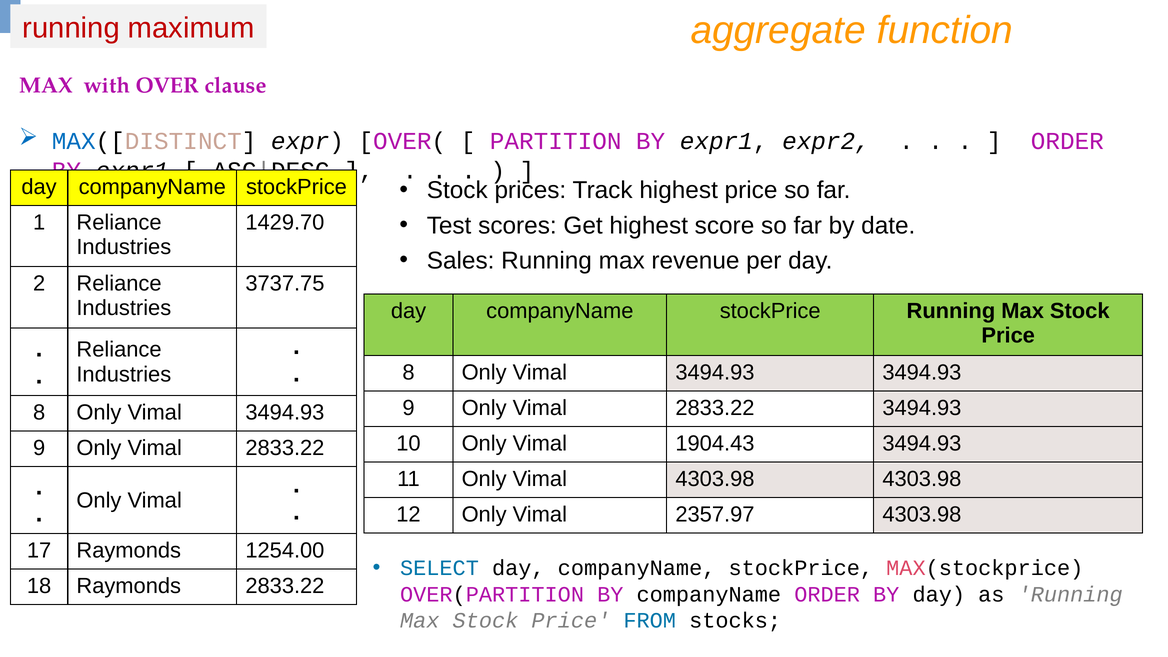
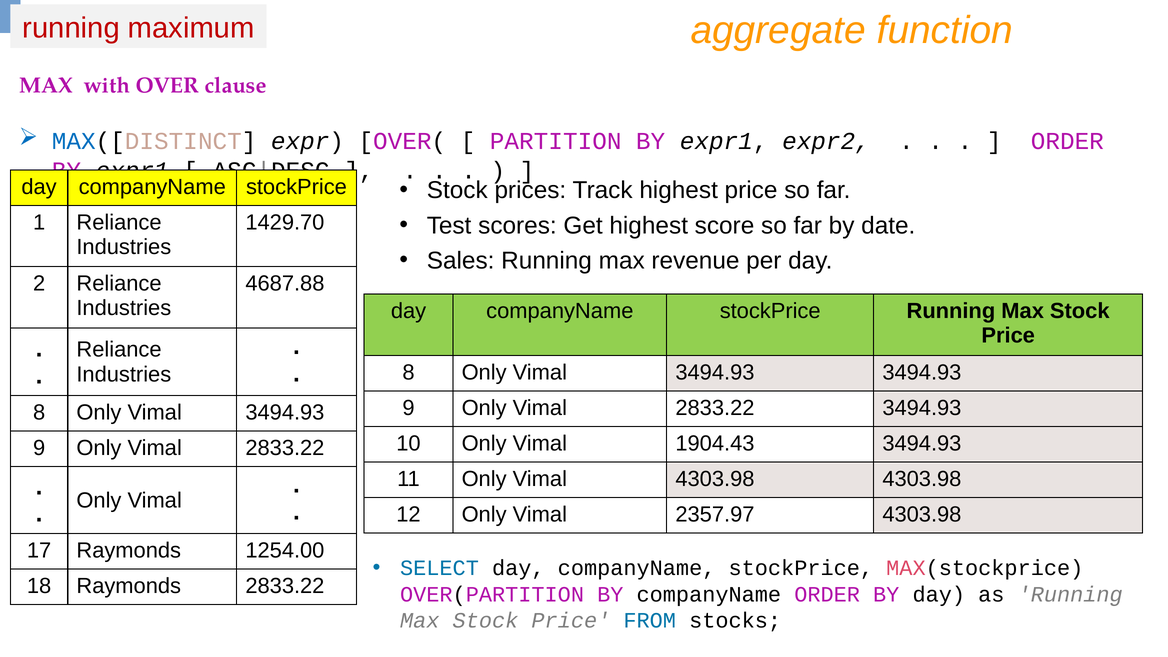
3737.75: 3737.75 -> 4687.88 (285, 284)
